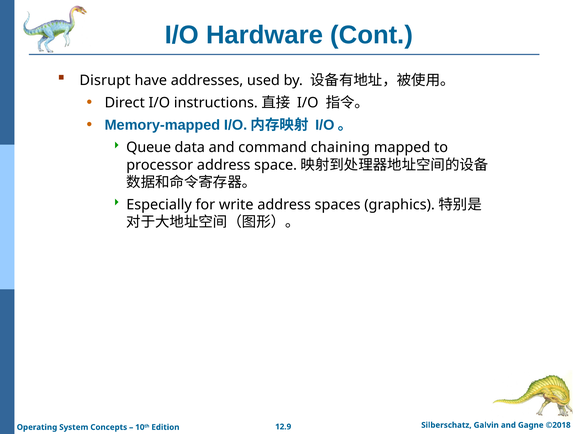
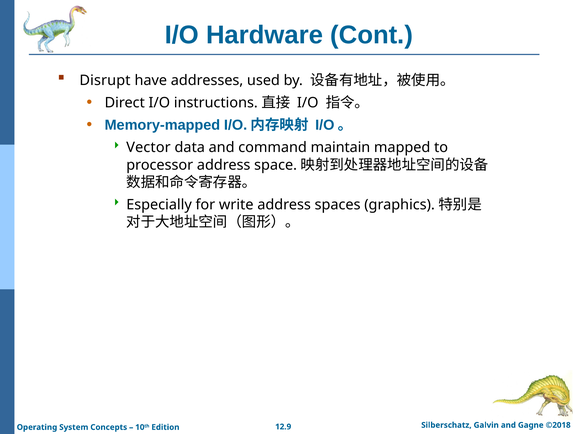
Queue: Queue -> Vector (148, 147)
chaining: chaining -> maintain (340, 147)
